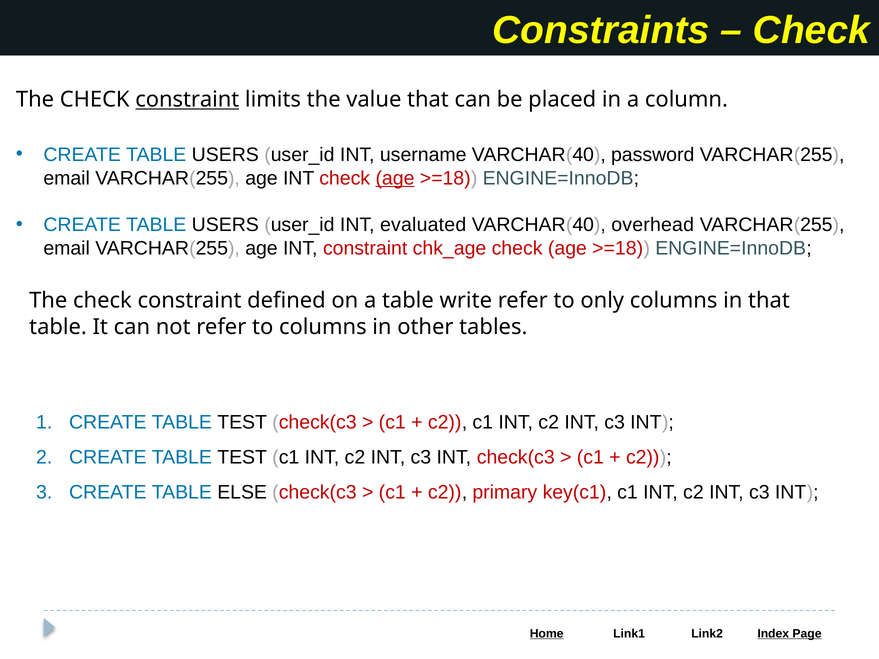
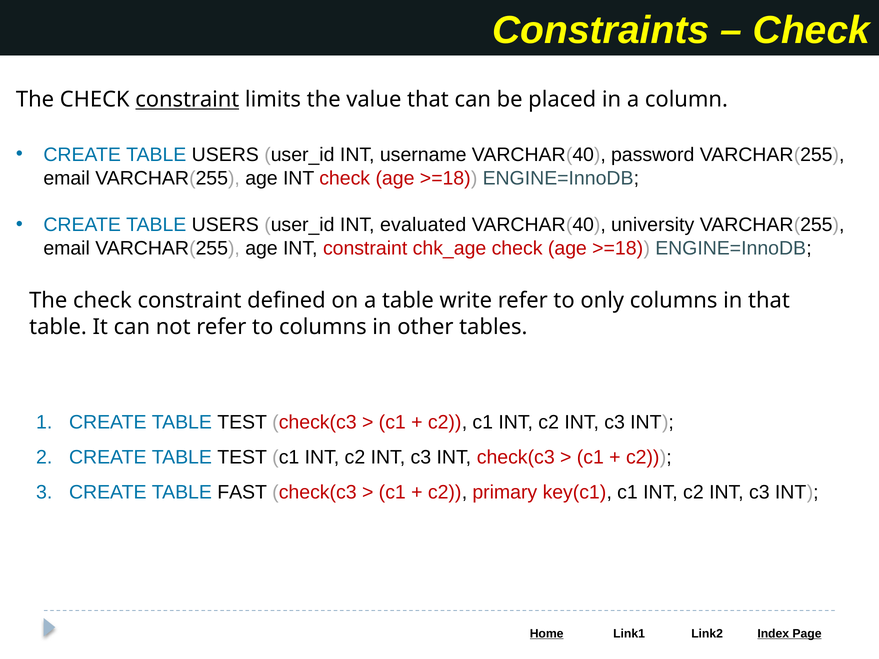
age underline: present -> none (395, 178)
overhead: overhead -> university (653, 225)
ELSE: ELSE -> FAST (242, 493)
